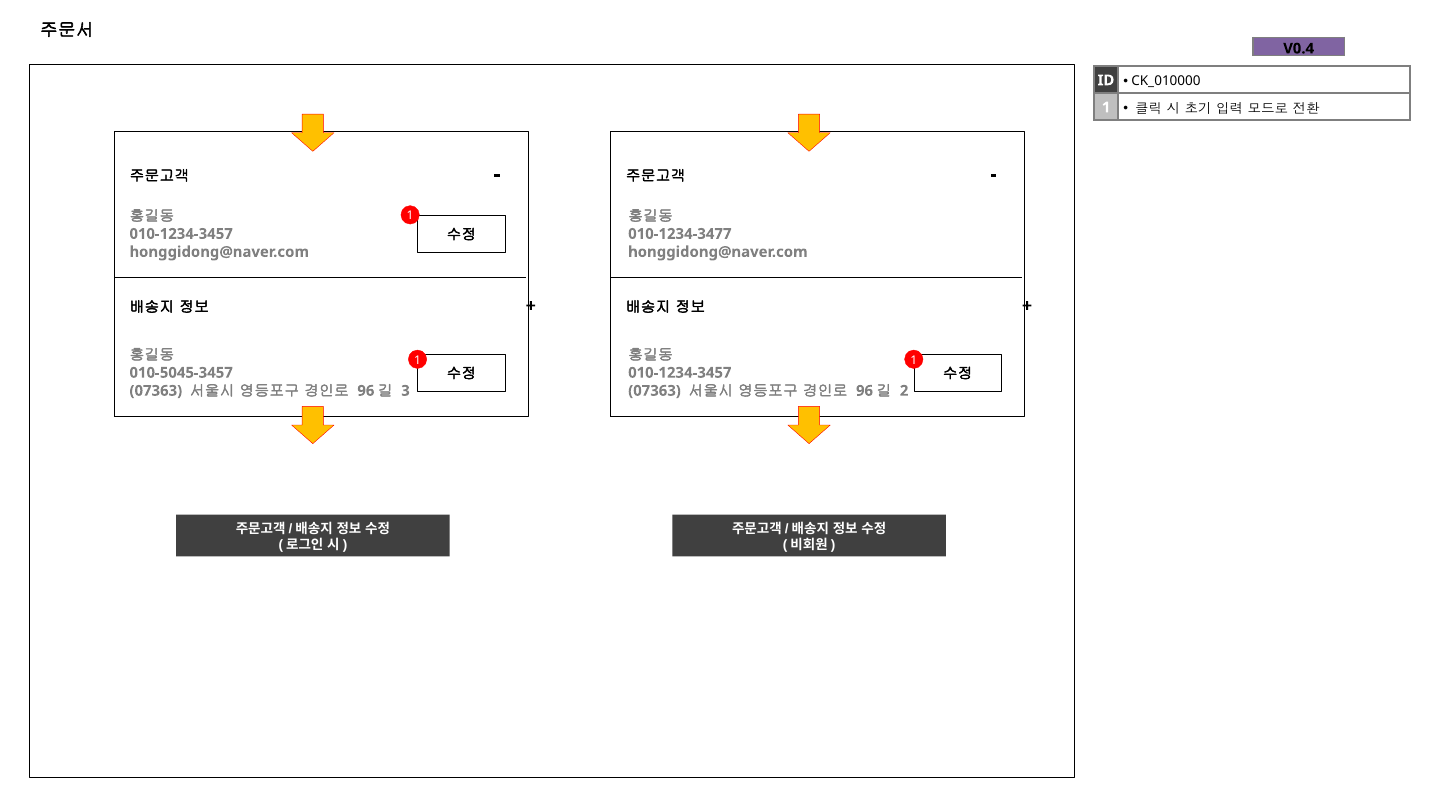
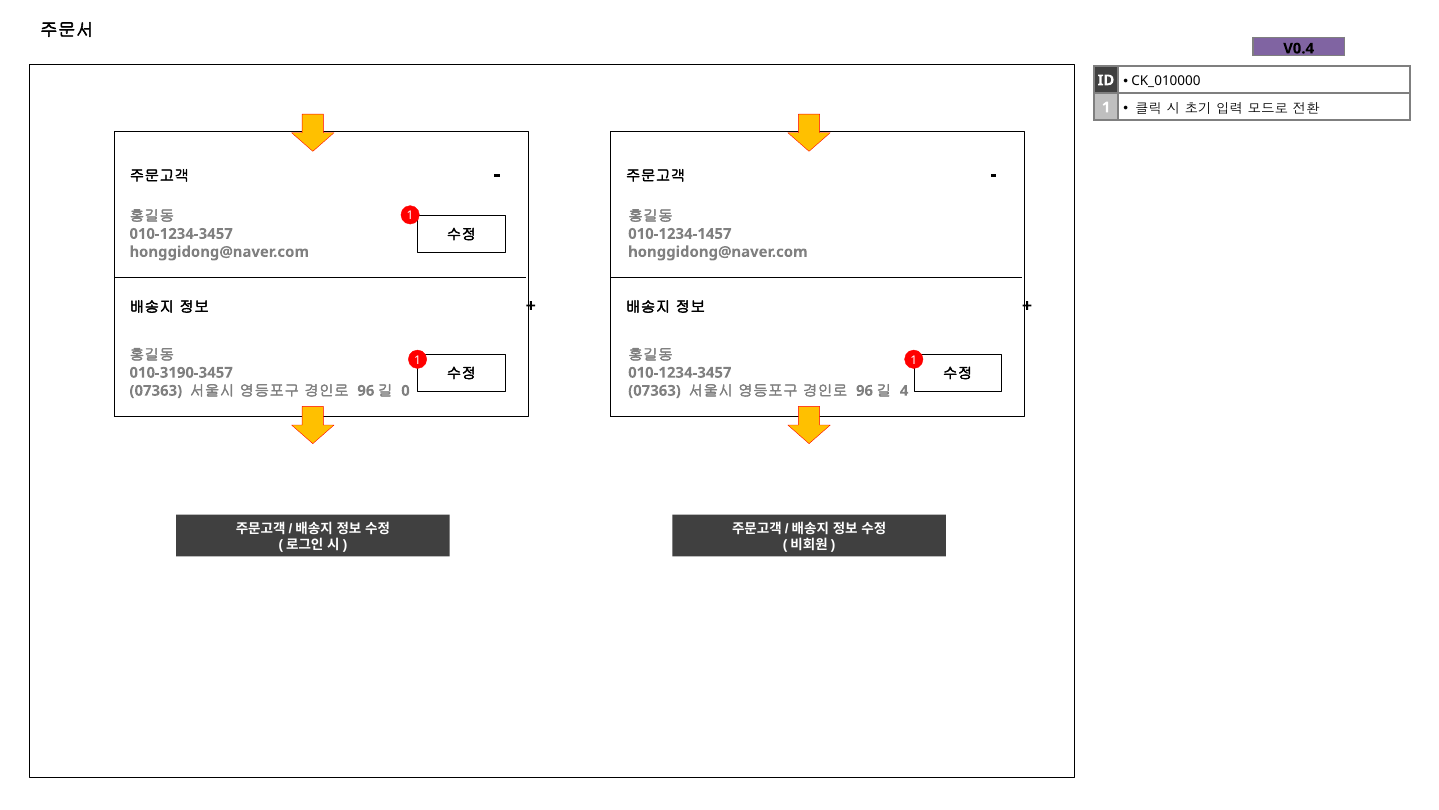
010-1234-3477: 010-1234-3477 -> 010-1234-1457 (680, 234)
010-5045-3457: 010-5045-3457 -> 010-3190-3457 (181, 372)
3: 3 -> 0 (405, 391)
2: 2 -> 4 (904, 391)
